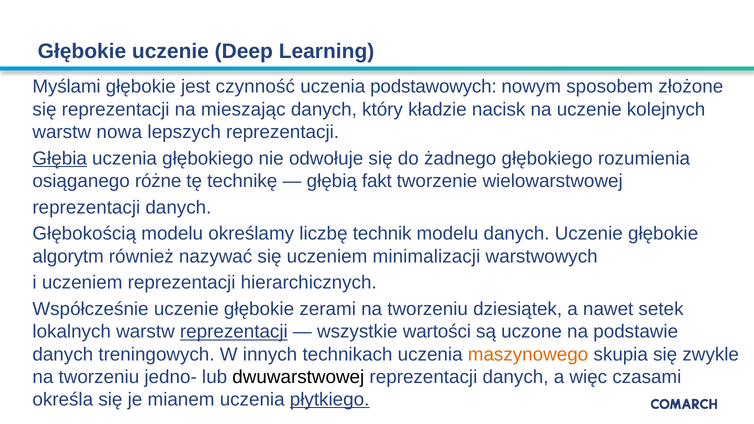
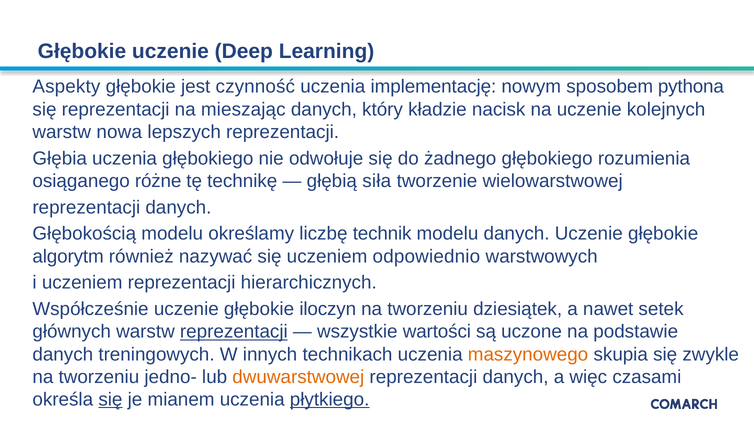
Myślami: Myślami -> Aspekty (66, 87)
podstawowych: podstawowych -> implementację (433, 87)
złożone: złożone -> pythona (691, 87)
Głębia underline: present -> none (60, 158)
fakt: fakt -> siła (377, 181)
minimalizacji: minimalizacji -> odpowiednio (426, 256)
zerami: zerami -> iloczyn (328, 309)
lokalnych: lokalnych -> głównych (72, 332)
dwuwarstwowej colour: black -> orange (298, 377)
się underline: none -> present (110, 400)
